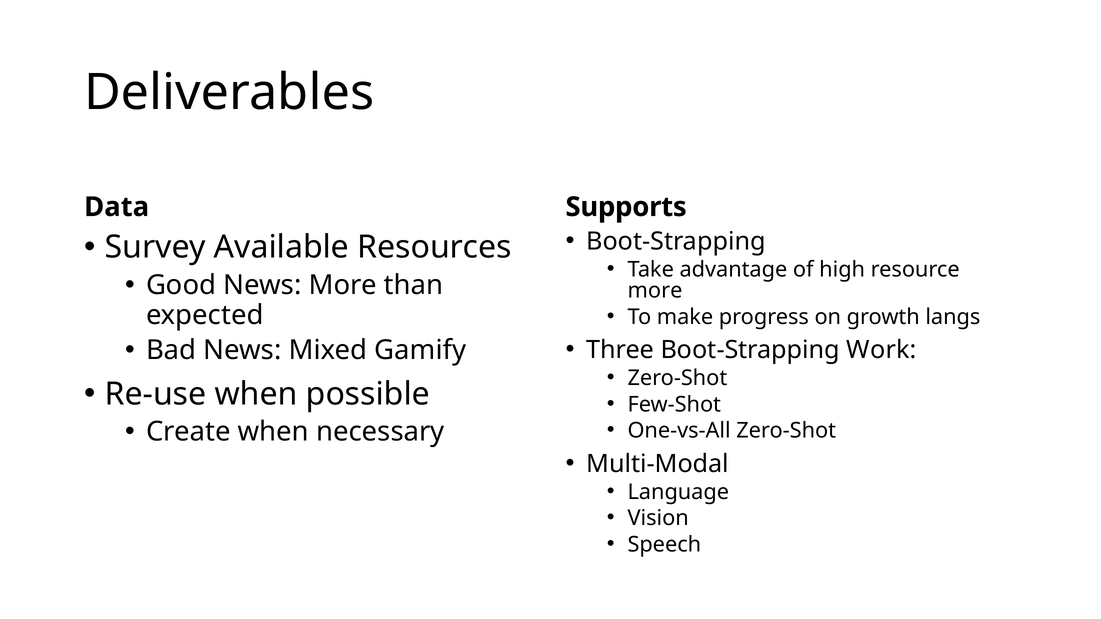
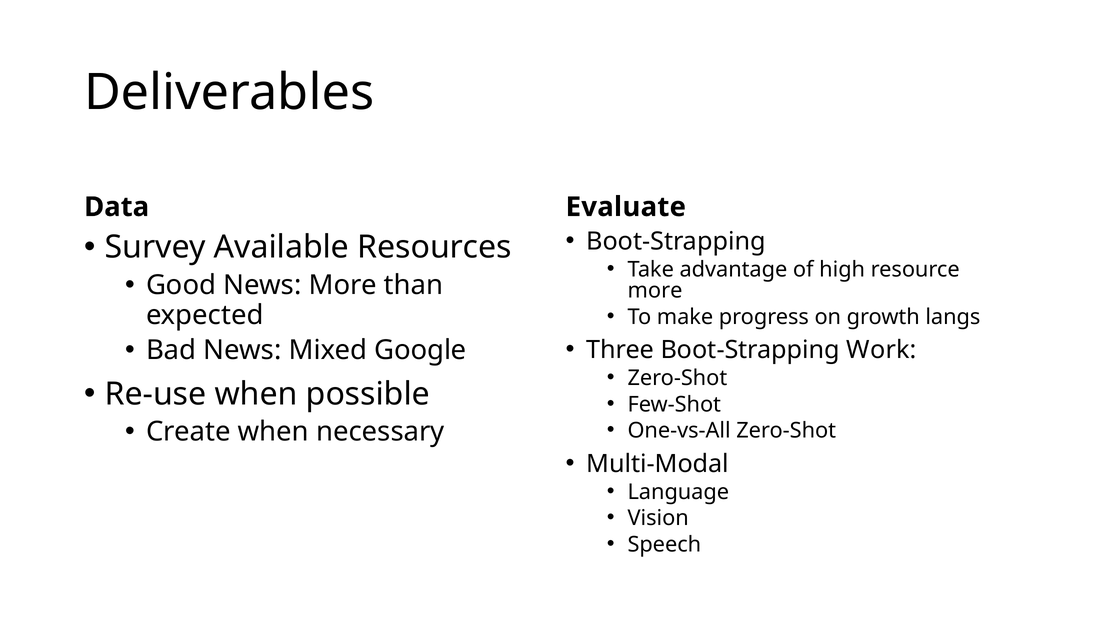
Supports: Supports -> Evaluate (626, 207)
Gamify: Gamify -> Google (420, 351)
